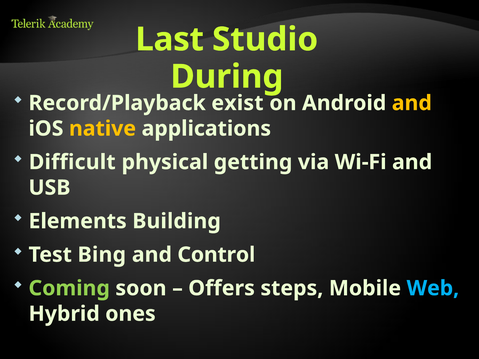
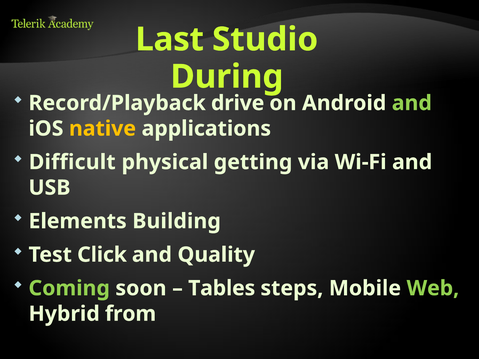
exist: exist -> drive (238, 103)
and colour: yellow -> light green (412, 103)
Bing: Bing -> Click (102, 255)
Control: Control -> Quality (216, 255)
Offers: Offers -> Tables (222, 288)
Web colour: light blue -> light green (433, 288)
ones: ones -> from (131, 314)
